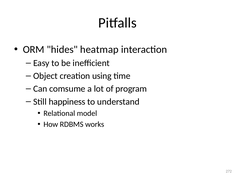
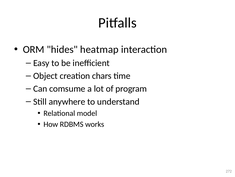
using: using -> chars (102, 76)
happiness: happiness -> anywhere (67, 101)
